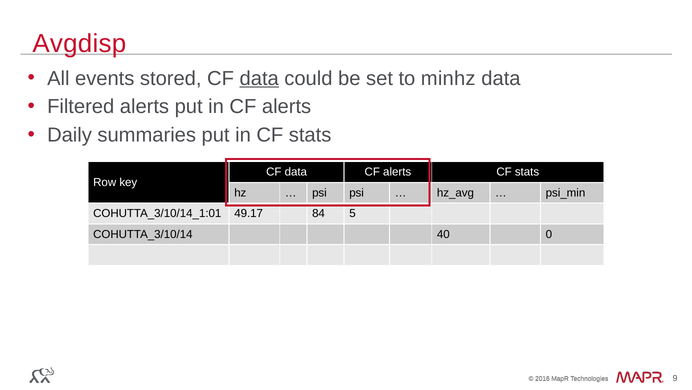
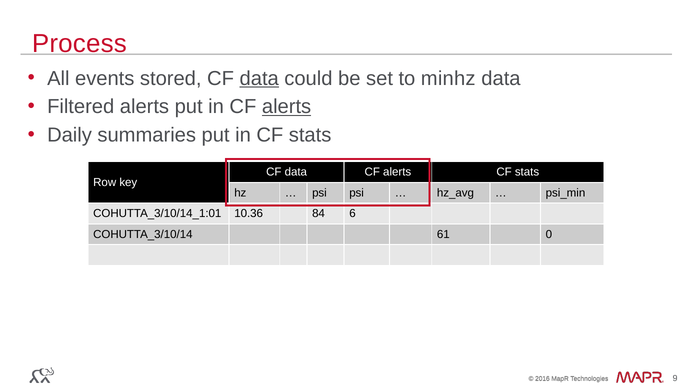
Avgdisp: Avgdisp -> Process (79, 44)
alerts underline: none -> present (287, 107)
49.17: 49.17 -> 10.36 (249, 213)
5: 5 -> 6 (352, 213)
40: 40 -> 61 (443, 234)
